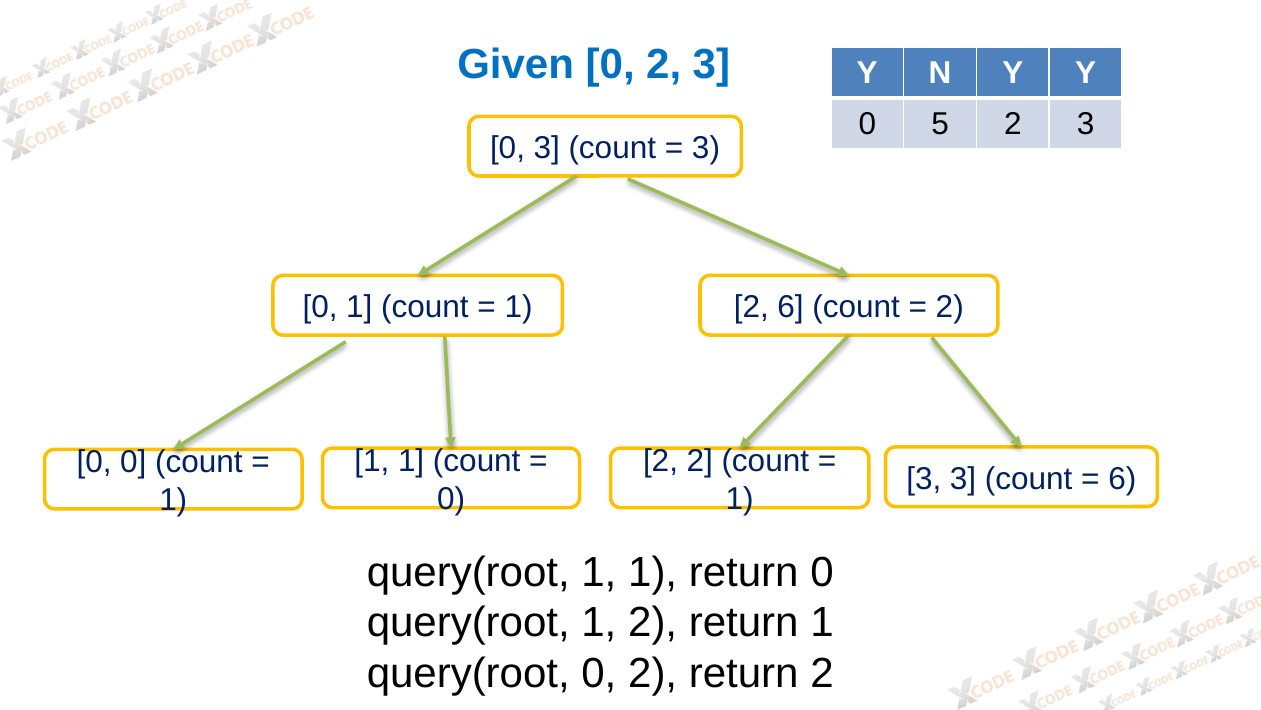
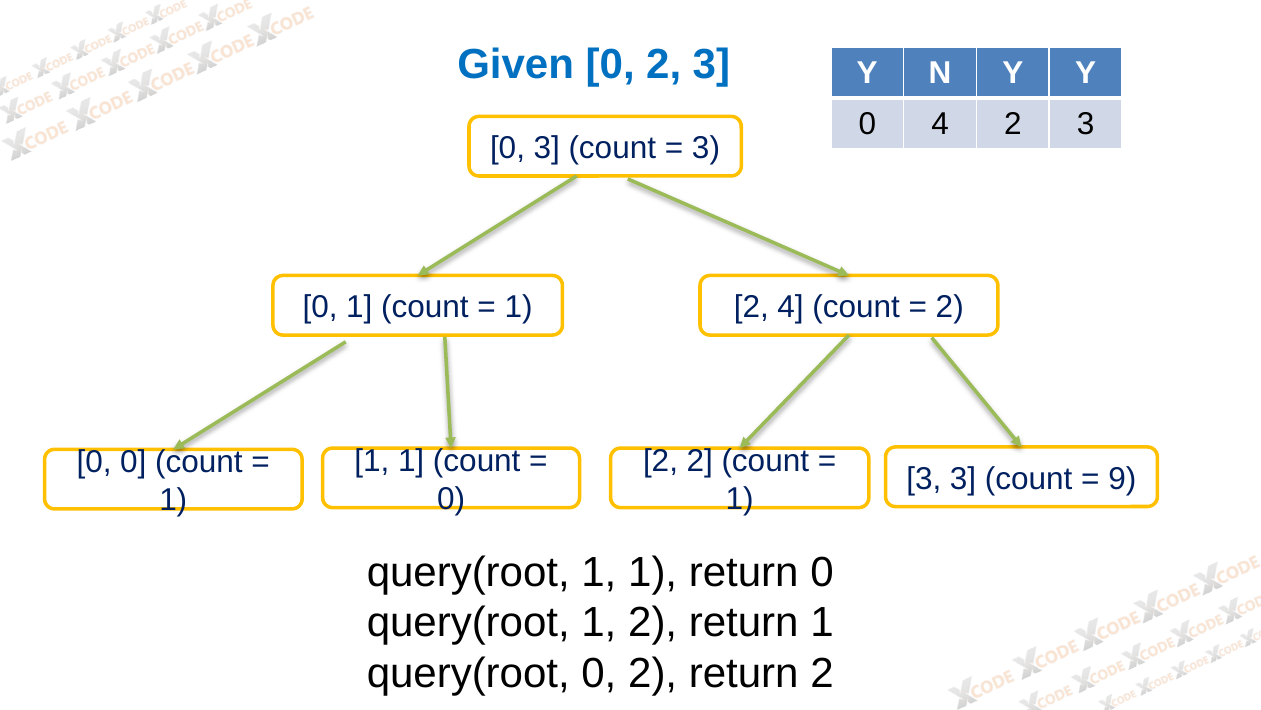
0 5: 5 -> 4 (940, 124)
2 6: 6 -> 4 (791, 307)
6: 6 -> 9 (1122, 478)
